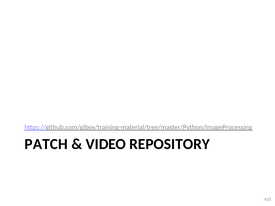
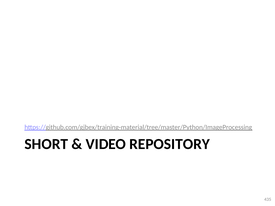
PATCH: PATCH -> SHORT (46, 144)
